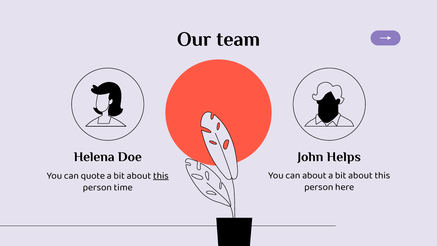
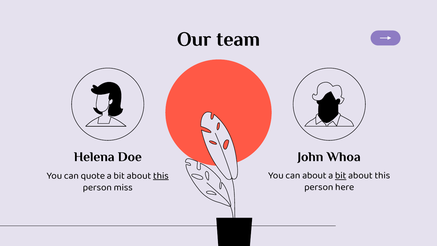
Helps: Helps -> Whoa (344, 157)
bit underline: none -> present (341, 175)
time: time -> miss (123, 187)
